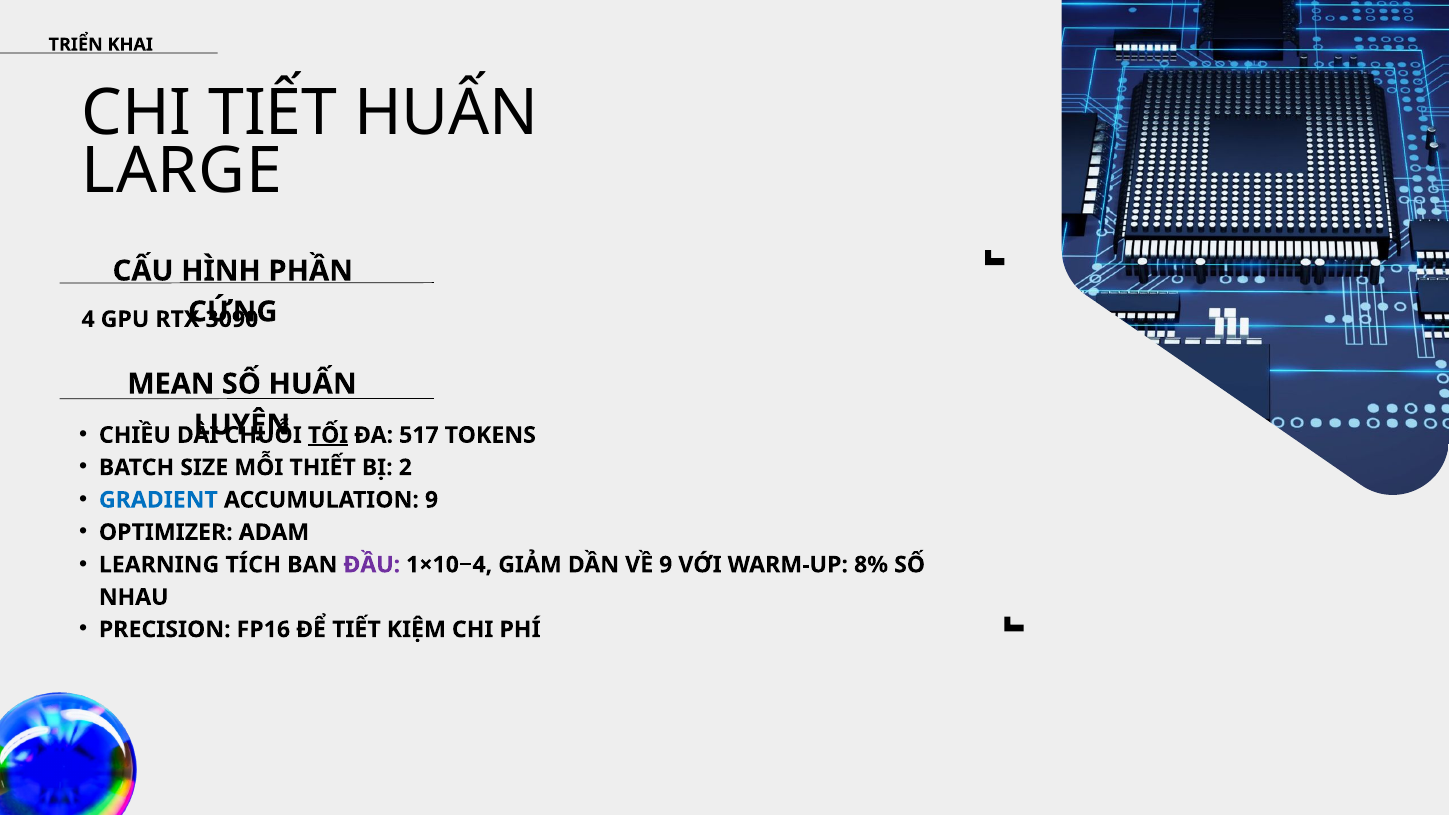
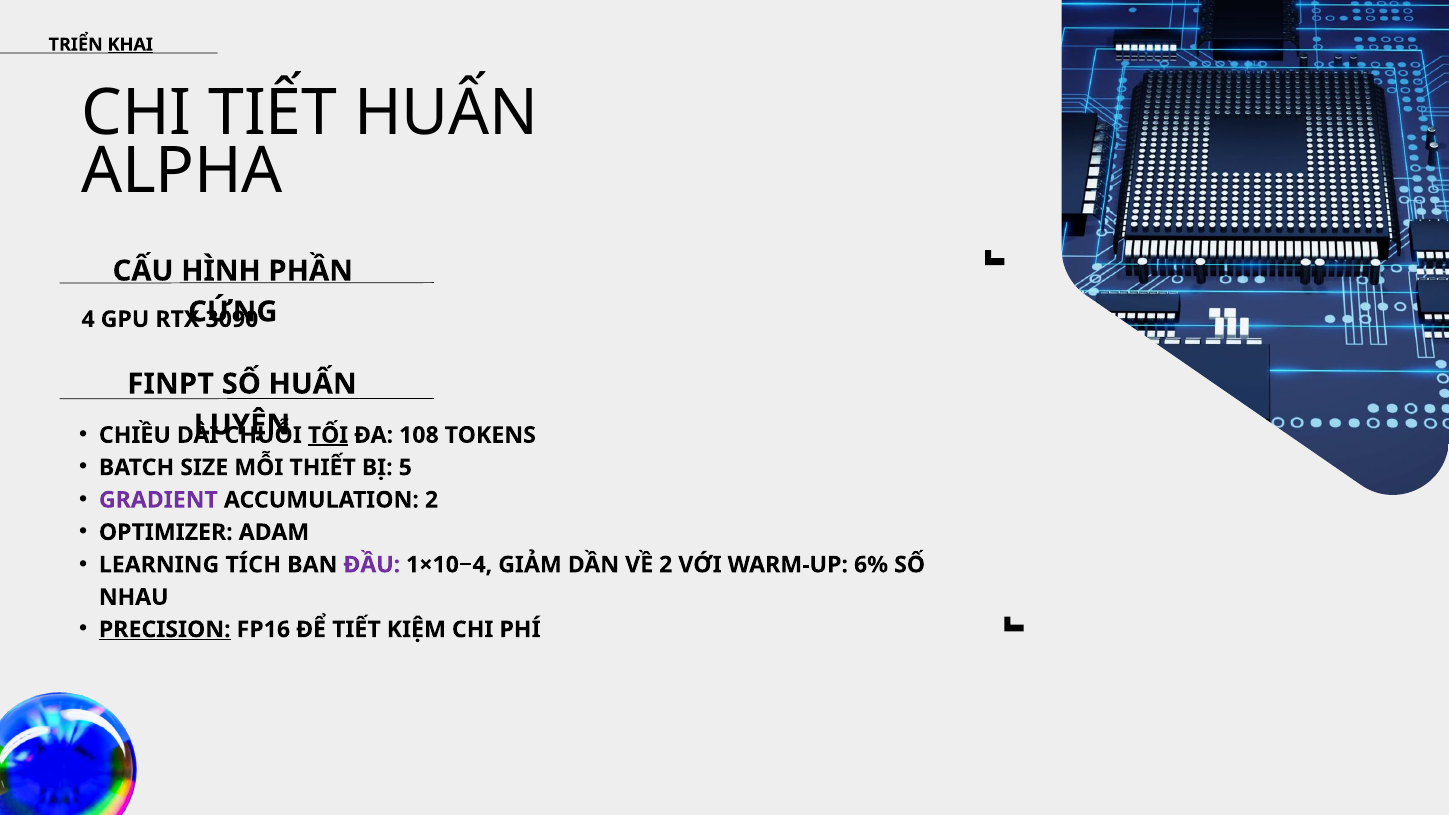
KHAI underline: none -> present (130, 45)
LARGE: LARGE -> ALPHA (182, 171)
MEAN: MEAN -> FINPT (171, 384)
517: 517 -> 108 (419, 435)
2: 2 -> 5 (405, 468)
GRADIENT colour: blue -> purple (158, 500)
ACCUMULATION 9: 9 -> 2 (432, 500)
VỀ 9: 9 -> 2 (666, 565)
8%: 8% -> 6% (871, 565)
PRECISION underline: none -> present (165, 630)
